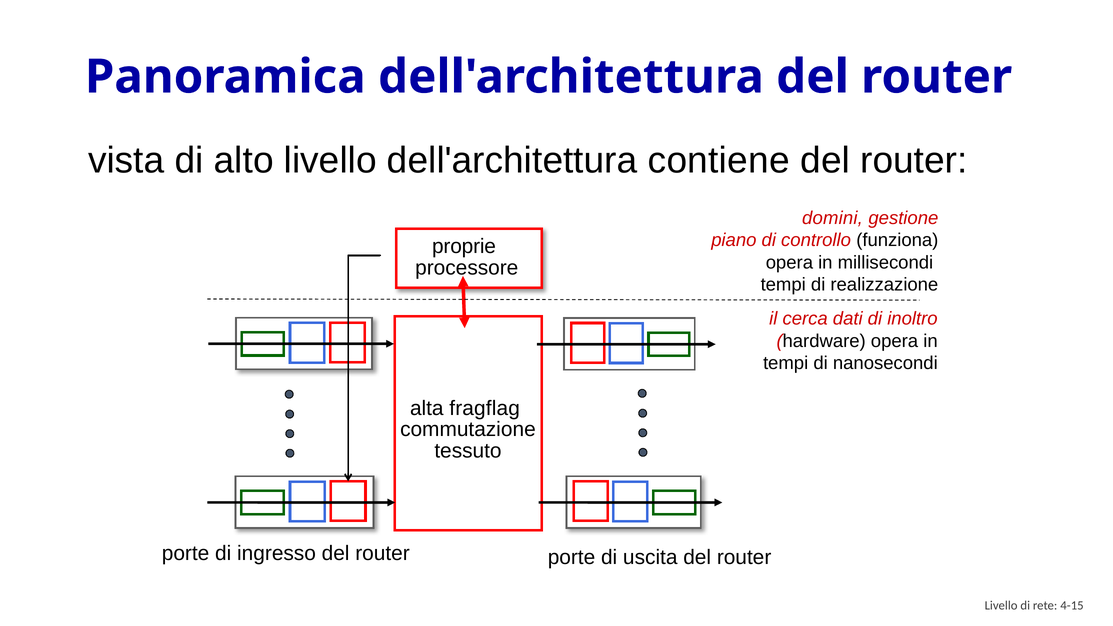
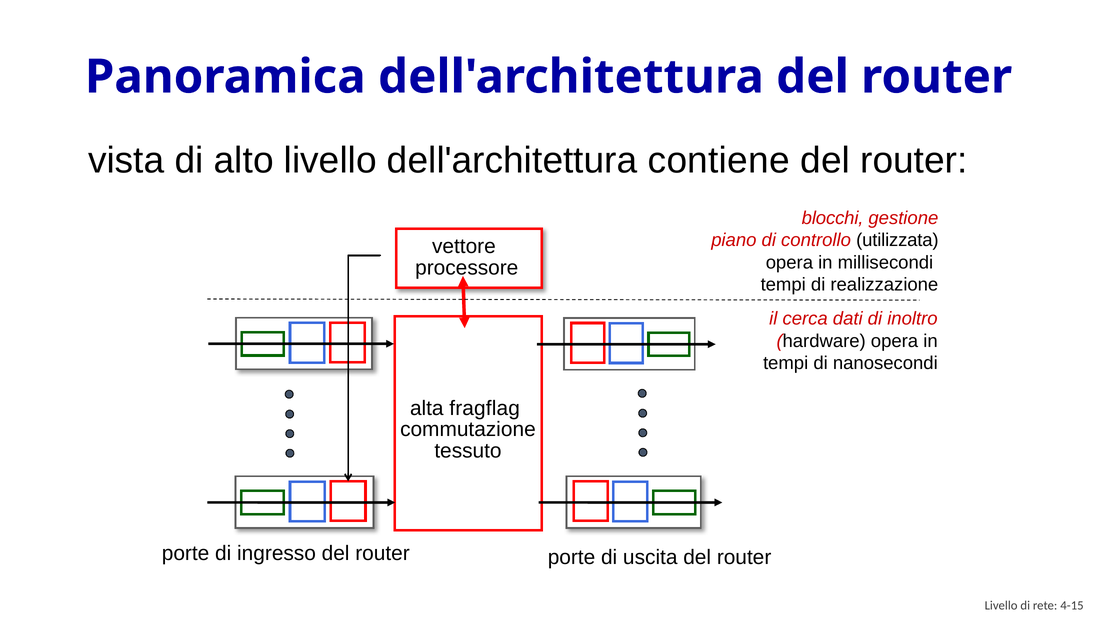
domini: domini -> blocchi (833, 218)
funziona: funziona -> utilizzata (897, 240)
proprie: proprie -> vettore (464, 247)
